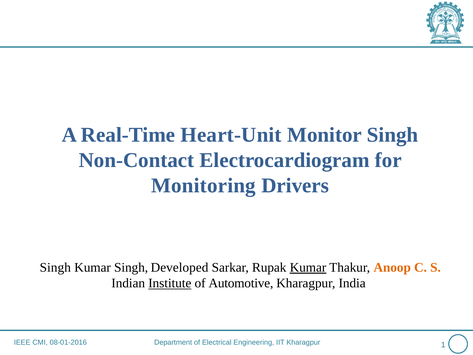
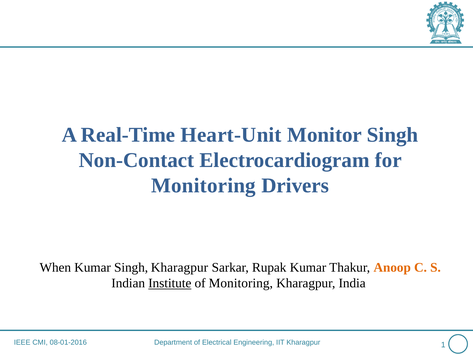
Singh: Singh -> When (55, 267)
Singh Developed: Developed -> Kharagpur (180, 267)
Kumar underline: present -> none (308, 267)
of Automotive: Automotive -> Monitoring (241, 283)
